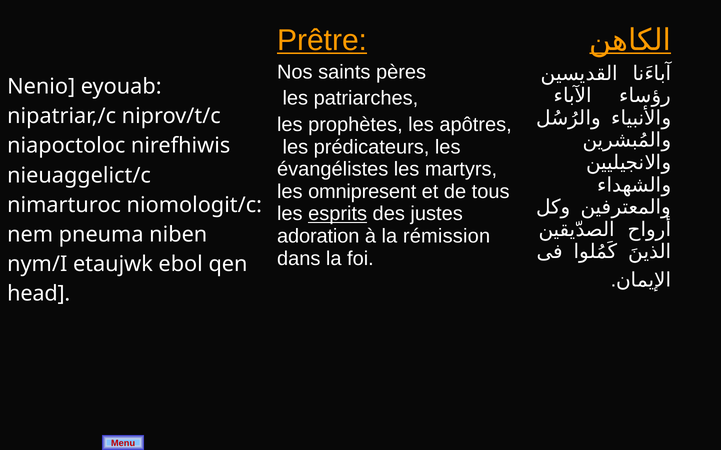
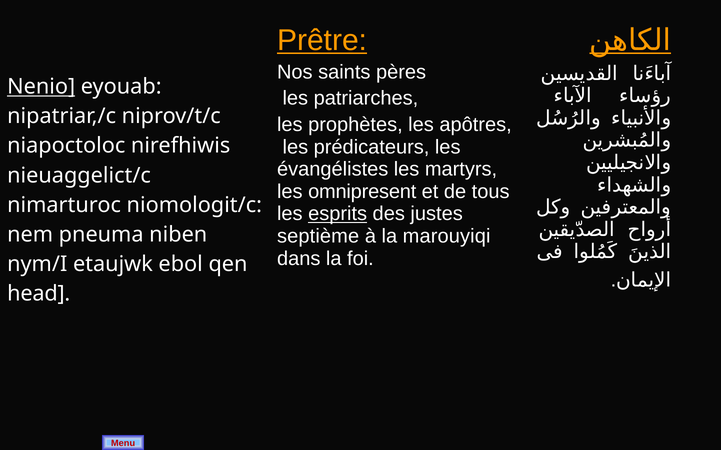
Nenio underline: none -> present (41, 87)
adoration: adoration -> septième (318, 236)
rémission: rémission -> marouyiqi (447, 236)
